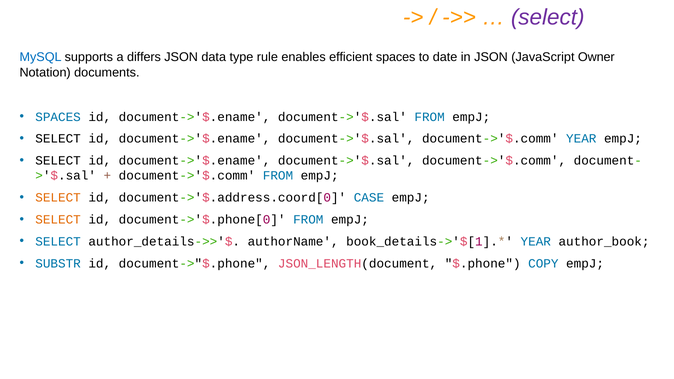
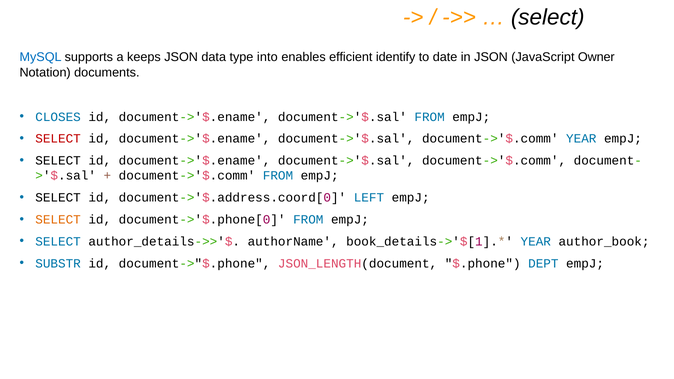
select colour: purple -> black (548, 18)
differs: differs -> keeps (144, 57)
rule: rule -> into (267, 57)
efficient spaces: spaces -> identify (396, 57)
SPACES: SPACES -> CLOSES (58, 117)
SELECT colour: black -> red (58, 139)
SELECT colour: orange -> black (58, 198)
CASE: CASE -> LEFT (369, 198)
COPY: COPY -> DEPT (543, 263)
